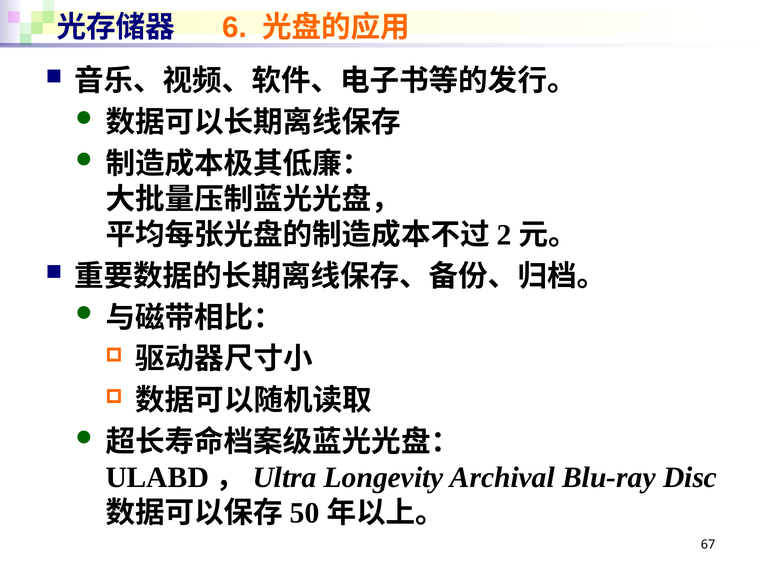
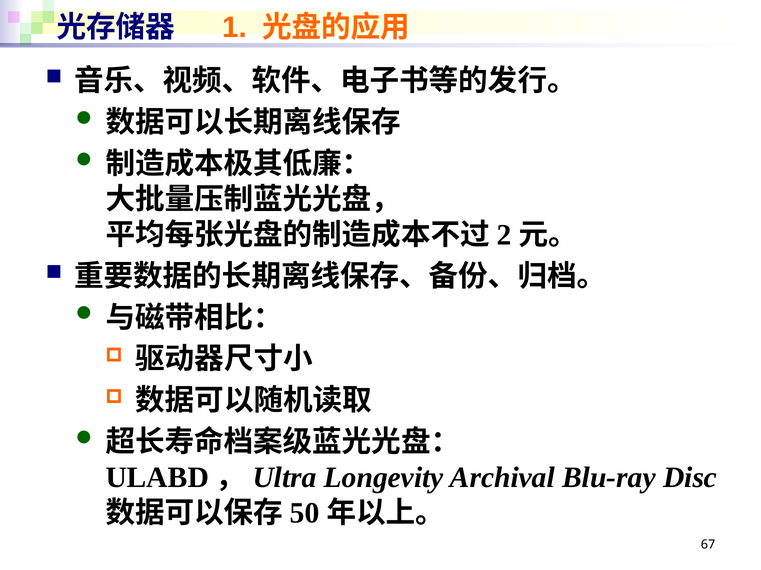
6: 6 -> 1 (235, 28)
